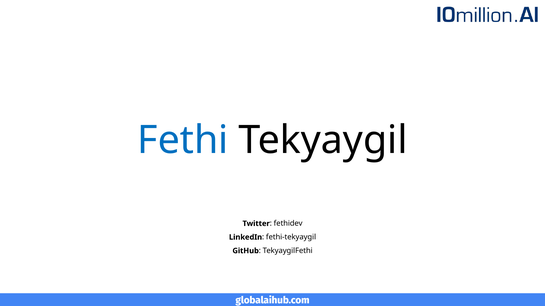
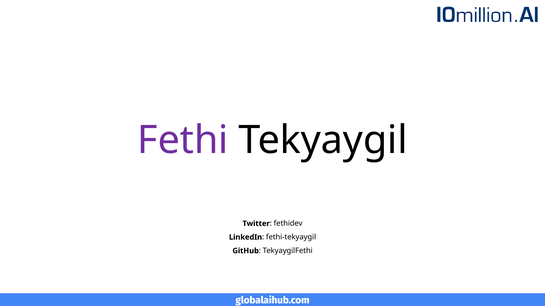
Fethi colour: blue -> purple (183, 140)
